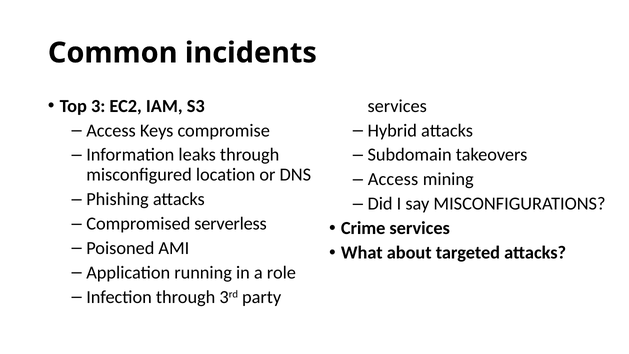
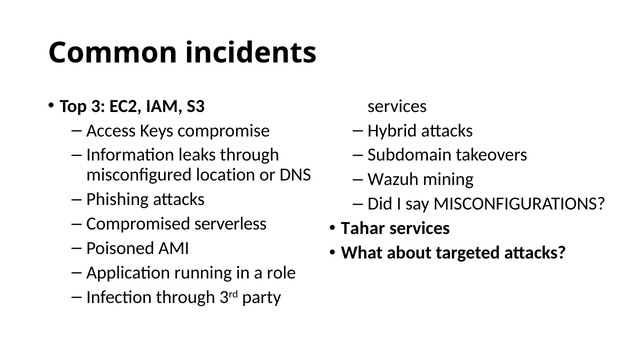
Access: Access -> Wazuh (393, 179)
Crime: Crime -> Tahar (363, 228)
